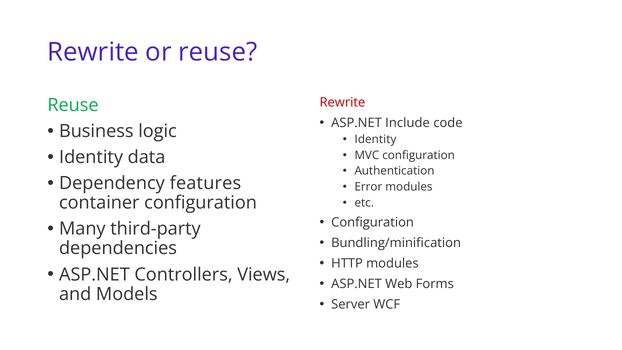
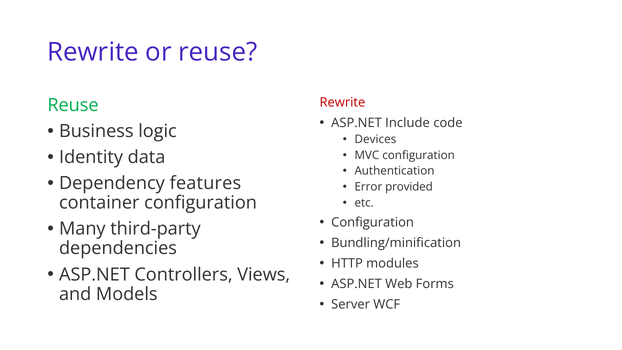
Identity: Identity -> Devices (375, 139)
Error modules: modules -> provided (409, 187)
